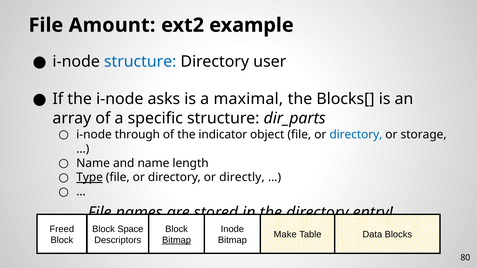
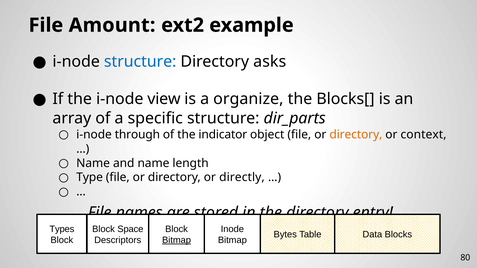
user: user -> asks (270, 62)
asks: asks -> view (164, 99)
maximal: maximal -> organize (248, 99)
directory colour: blue -> orange (356, 135)
storage: storage -> context (424, 135)
Type underline: present -> none (90, 178)
Freed: Freed -> Types (62, 229)
Make: Make -> Bytes (285, 235)
